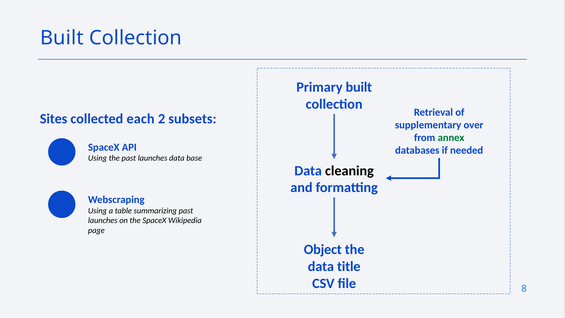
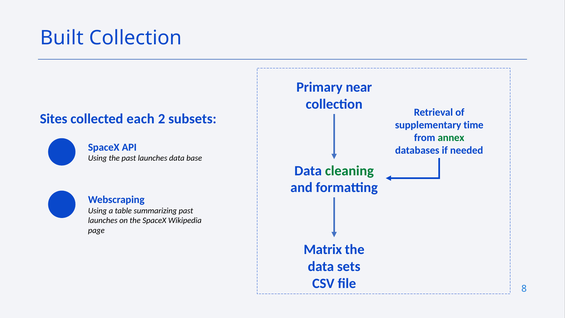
Primary built: built -> near (359, 87)
over: over -> time (474, 125)
cleaning colour: black -> green (349, 171)
Object: Object -> Matrix (323, 250)
title: title -> sets (349, 266)
